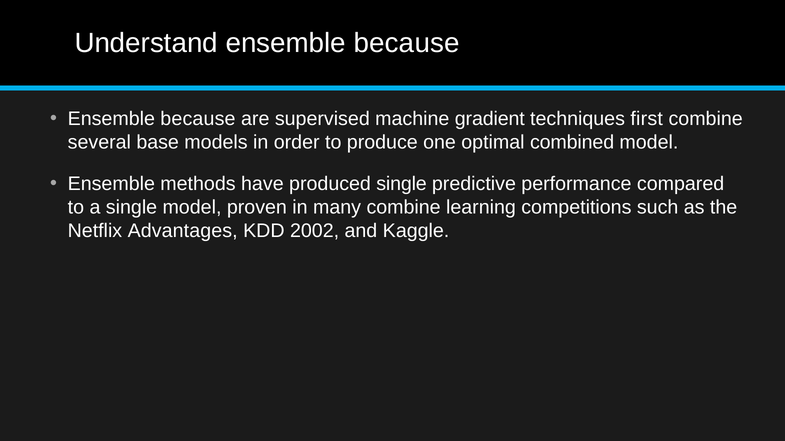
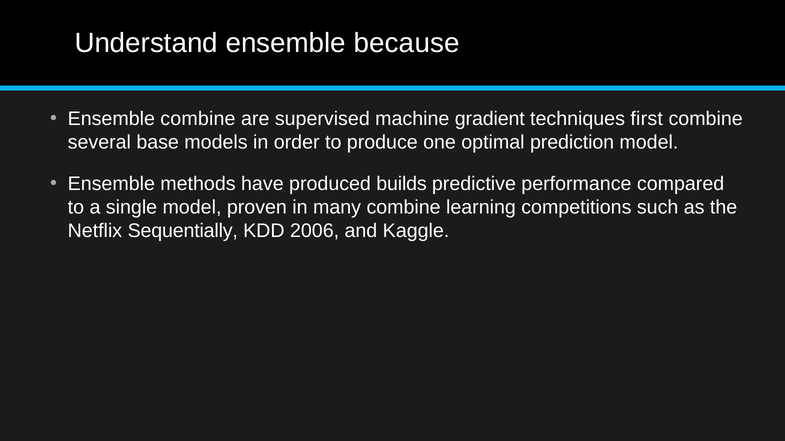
because: because -> combine (198, 119)
combined: combined -> prediction (572, 143)
produced single: single -> builds (402, 184)
Advantages: Advantages -> Sequentially (183, 231)
2002: 2002 -> 2006 (315, 231)
